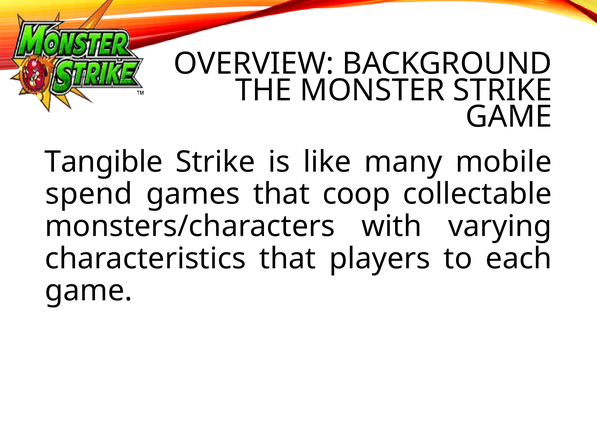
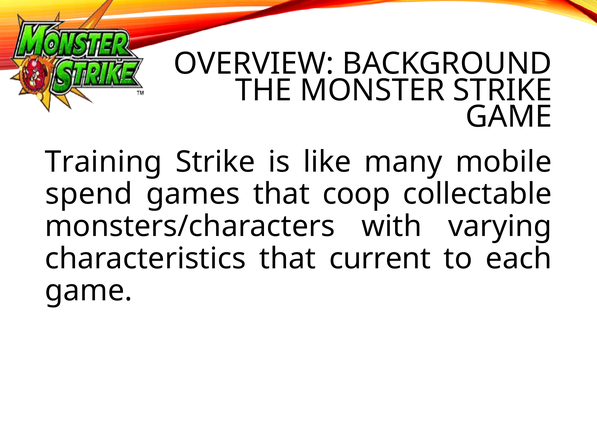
Tangible: Tangible -> Training (104, 162)
players: players -> current (380, 259)
